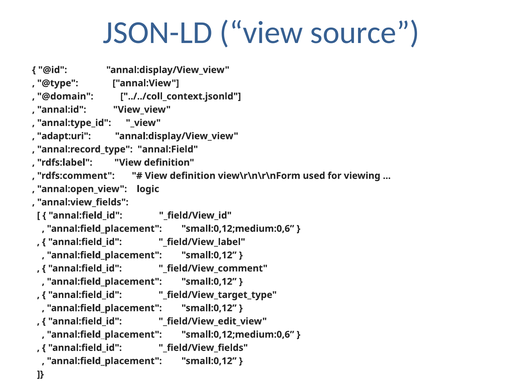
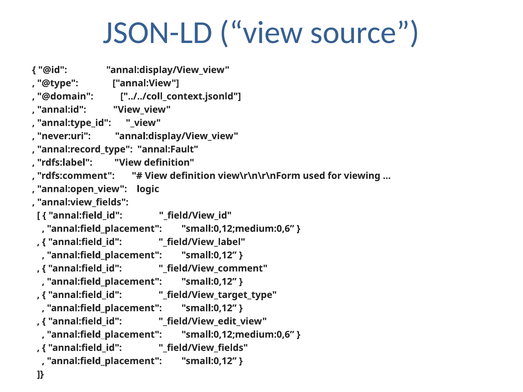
adapt:uri: adapt:uri -> never:uri (64, 136)
annal:Field: annal:Field -> annal:Fault (168, 149)
